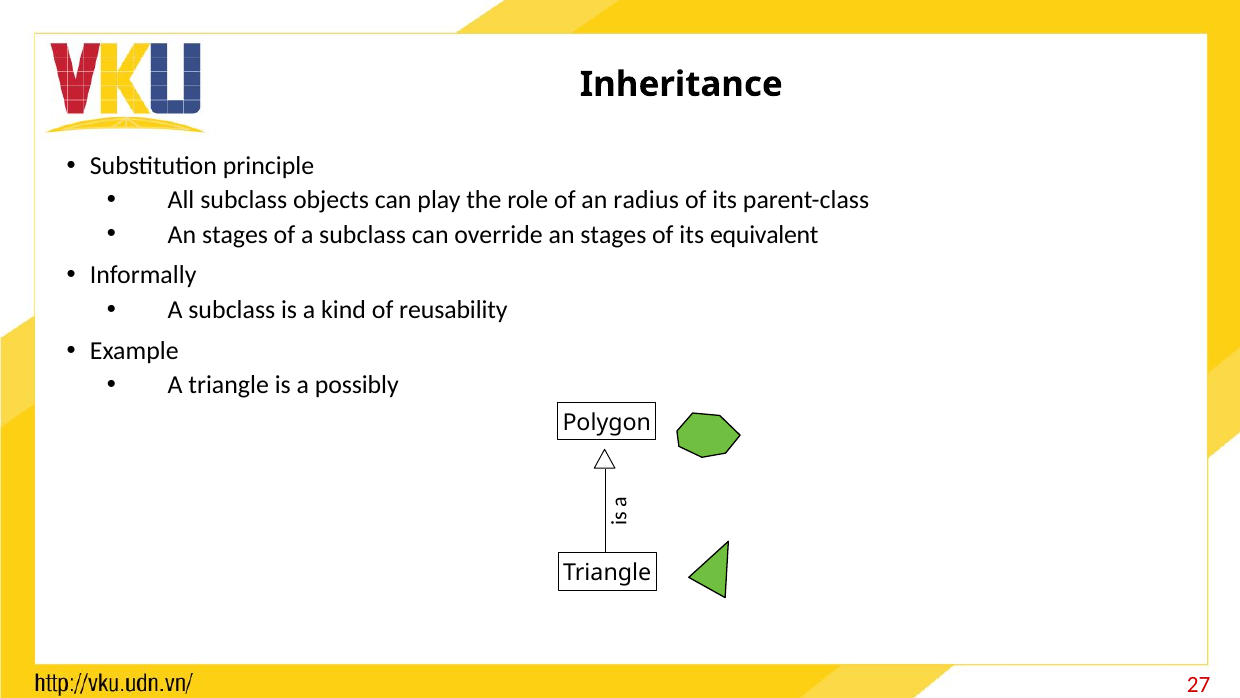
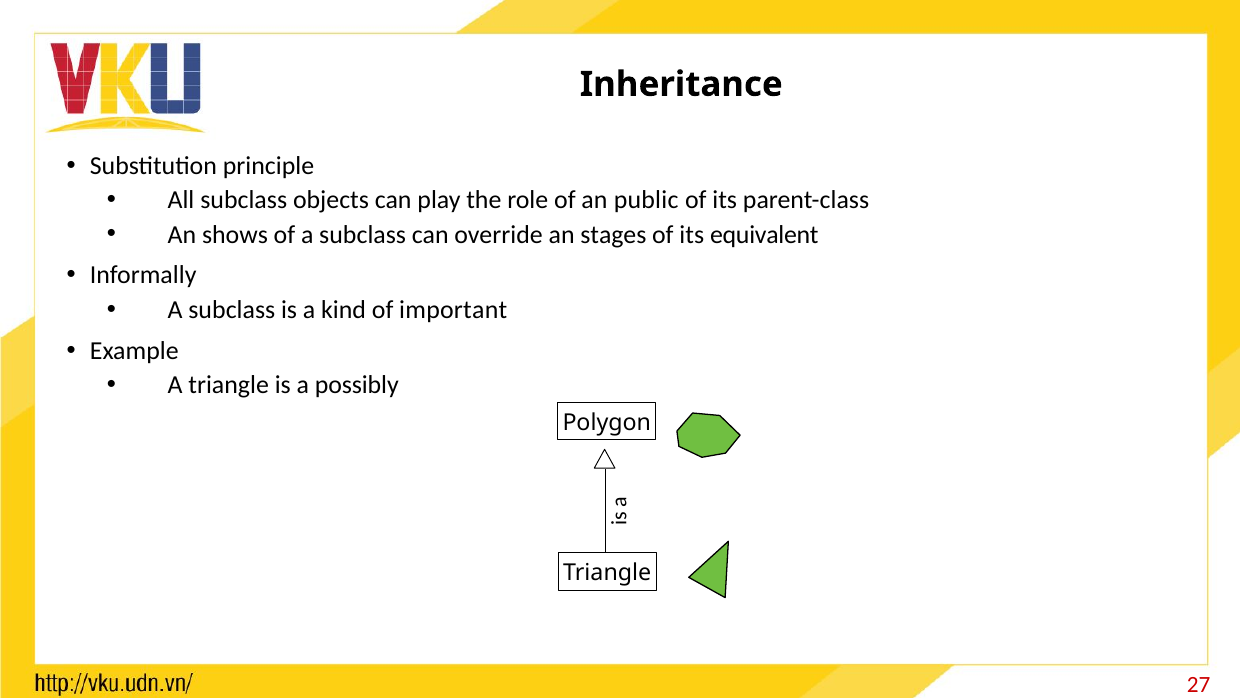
radius: radius -> public (646, 200)
stages: stages -> shows (235, 234)
reusability: reusability -> important (453, 309)
